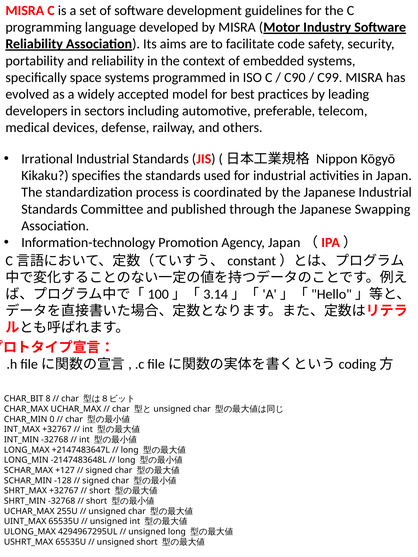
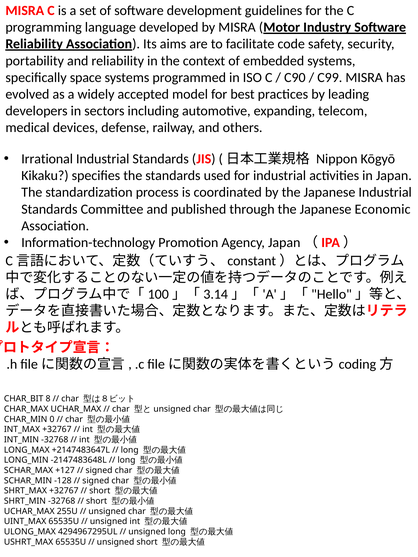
preferable: preferable -> expanding (284, 111)
Swapping: Swapping -> Economic (383, 209)
